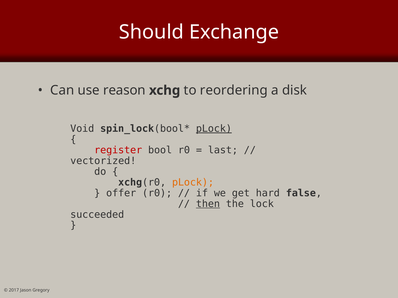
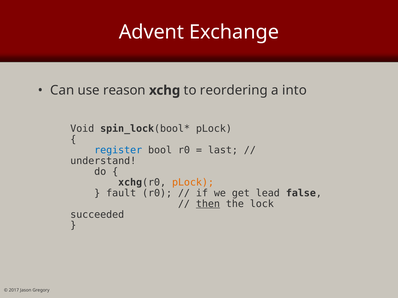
Should: Should -> Advent (151, 32)
disk: disk -> into (294, 90)
pLock underline: present -> none (214, 129)
register colour: red -> blue (118, 150)
vectorized: vectorized -> understand (103, 161)
offer: offer -> fault (121, 193)
hard: hard -> lead (268, 193)
